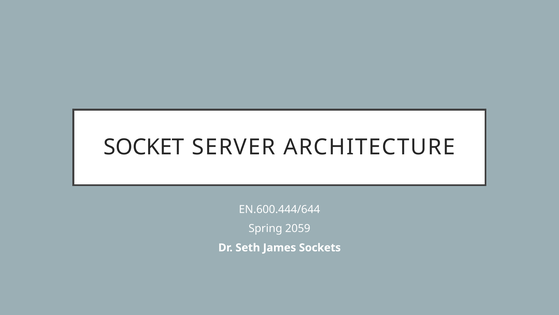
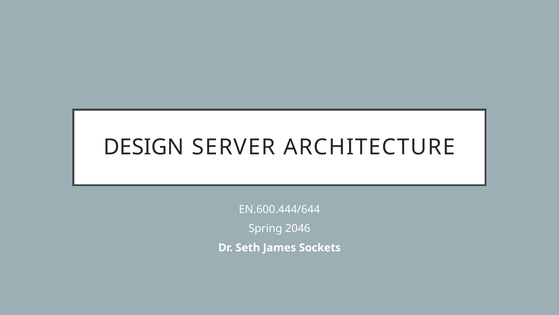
SOCKET: SOCKET -> DESIGN (144, 147)
2059: 2059 -> 2046 (298, 228)
